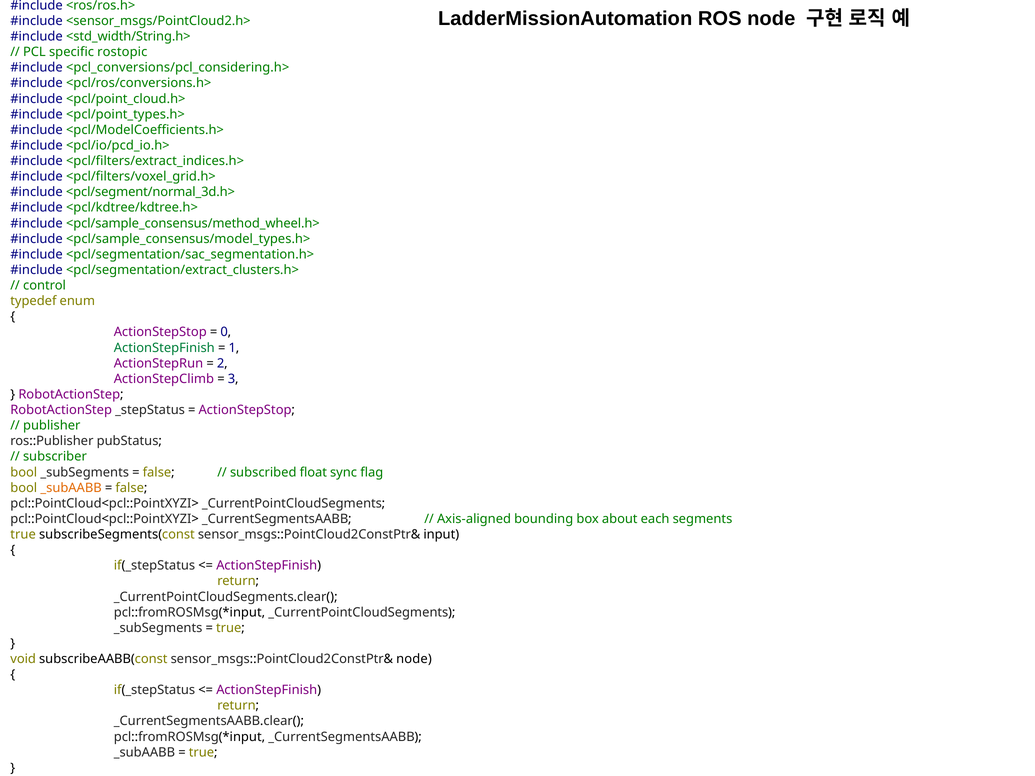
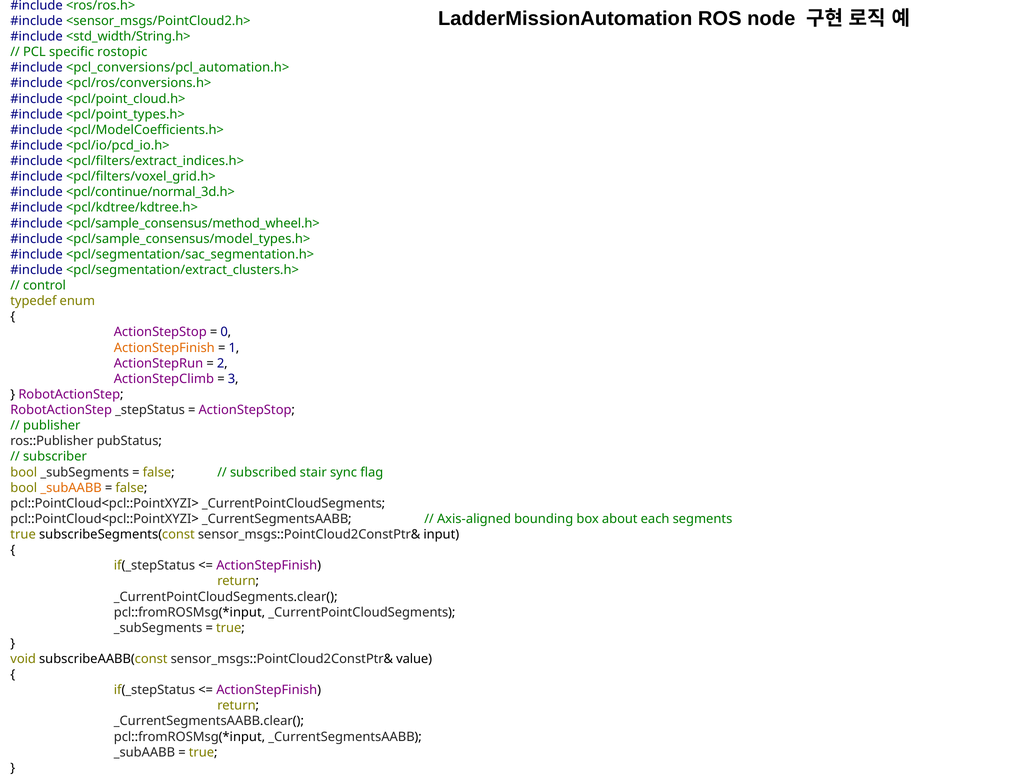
<pcl_conversions/pcl_considering.h>: <pcl_conversions/pcl_considering.h> -> <pcl_conversions/pcl_automation.h> (178, 68)
<pcl/segment/normal_3d.h>: <pcl/segment/normal_3d.h> -> <pcl/continue/normal_3d.h> (150, 192)
ActionStepFinish colour: green -> orange (164, 348)
float: float -> stair (313, 472)
sensor_msgs::PointCloud2ConstPtr& node: node -> value (414, 659)
